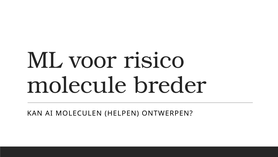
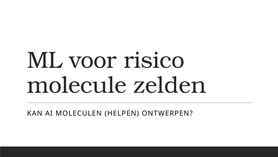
breder: breder -> zelden (170, 85)
